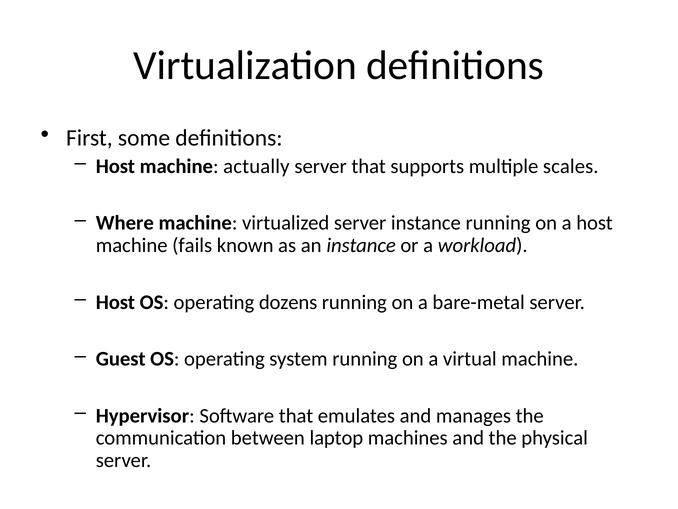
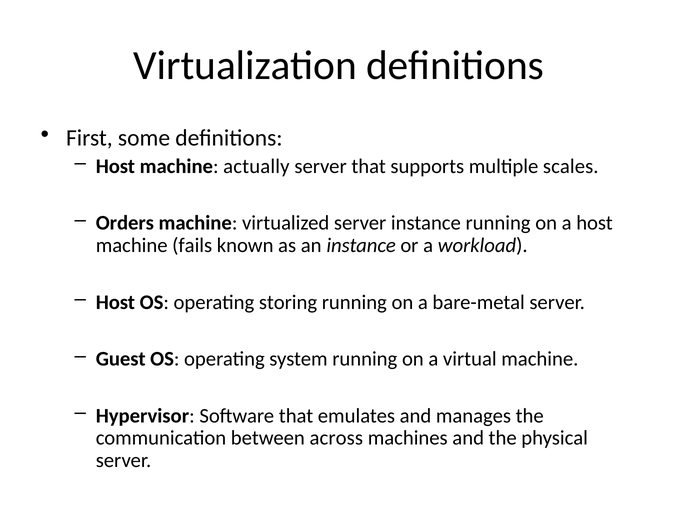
Where: Where -> Orders (125, 223)
dozens: dozens -> storing (288, 302)
laptop: laptop -> across (336, 438)
